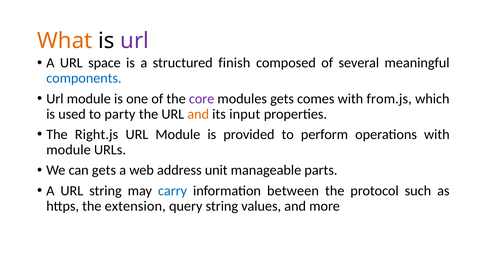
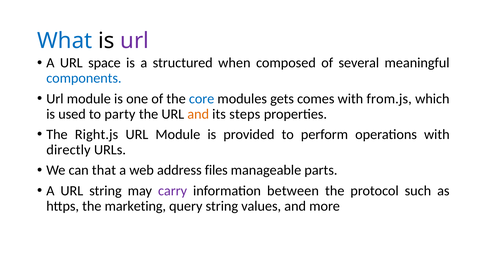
What colour: orange -> blue (65, 41)
finish: finish -> when (234, 63)
core colour: purple -> blue (202, 99)
input: input -> steps (245, 114)
module: module -> directly (68, 150)
can gets: gets -> that (104, 170)
unit: unit -> files (216, 170)
carry colour: blue -> purple (173, 191)
extension: extension -> marketing (135, 206)
